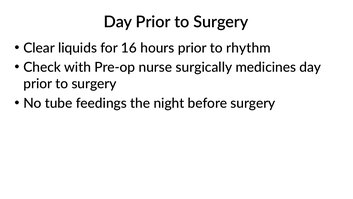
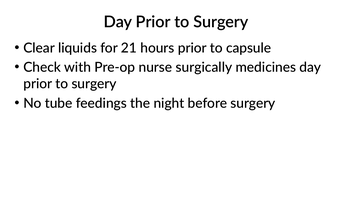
16: 16 -> 21 (129, 48)
rhythm: rhythm -> capsule (249, 48)
